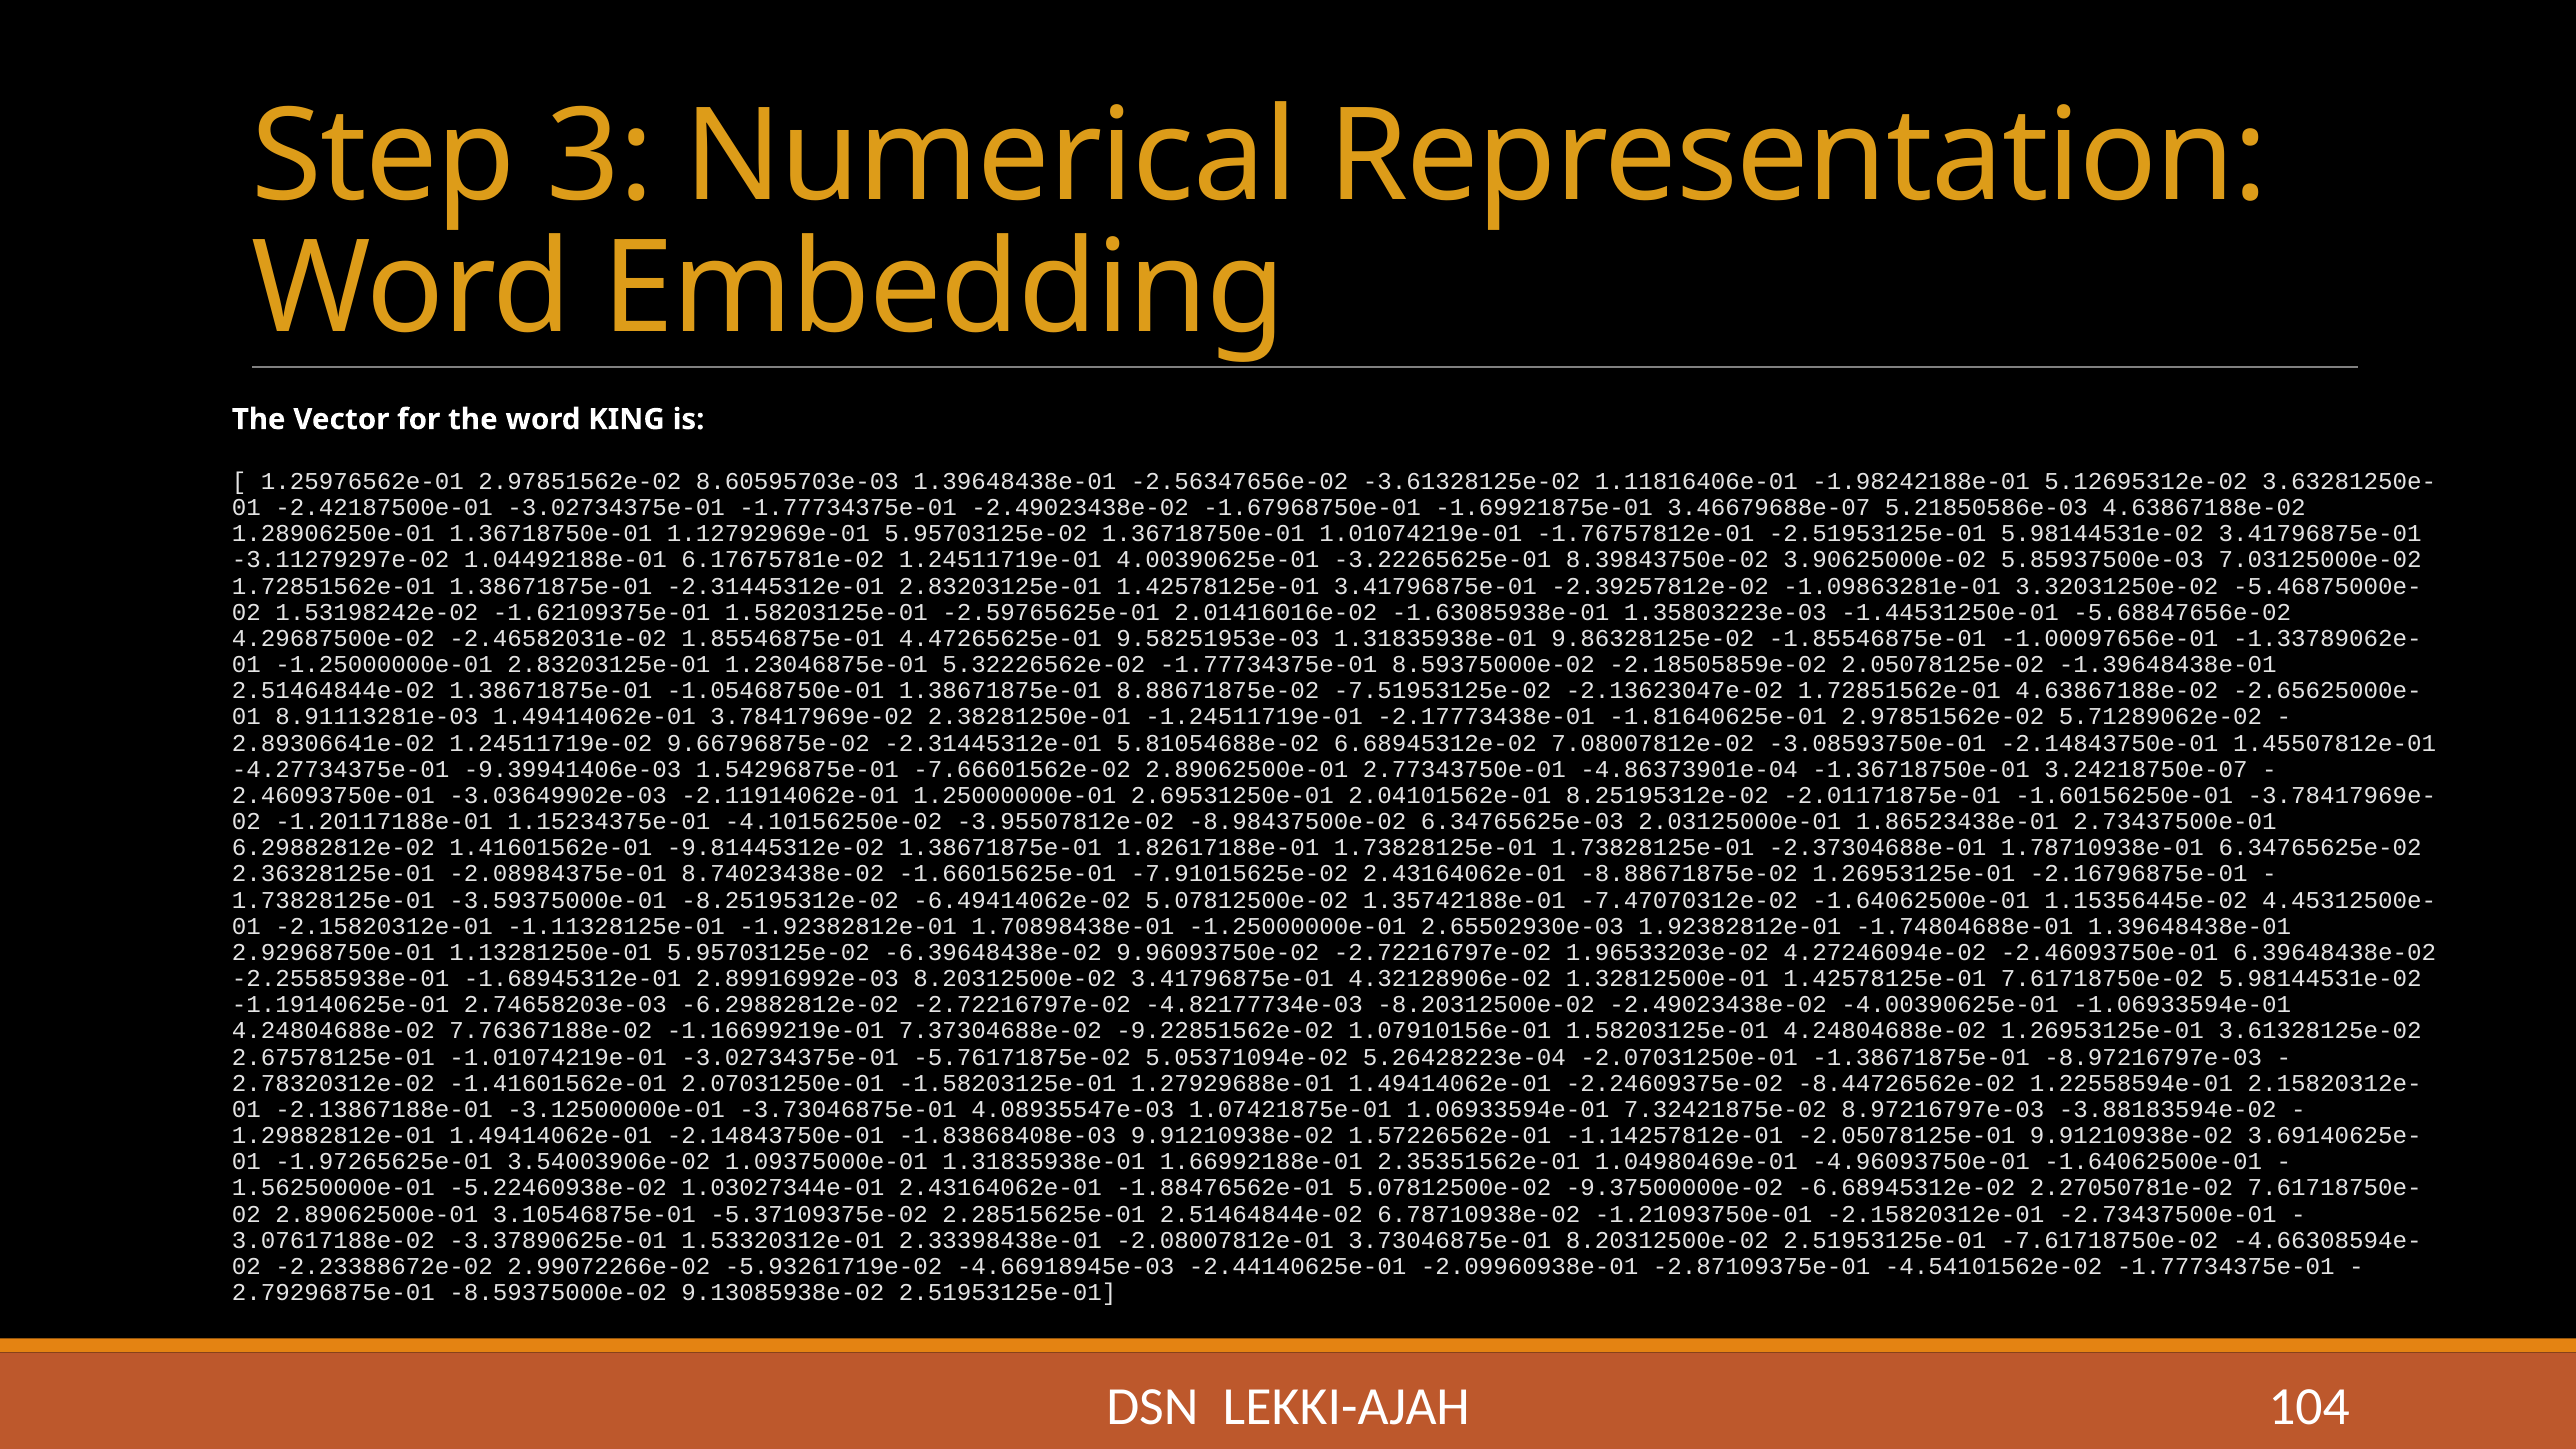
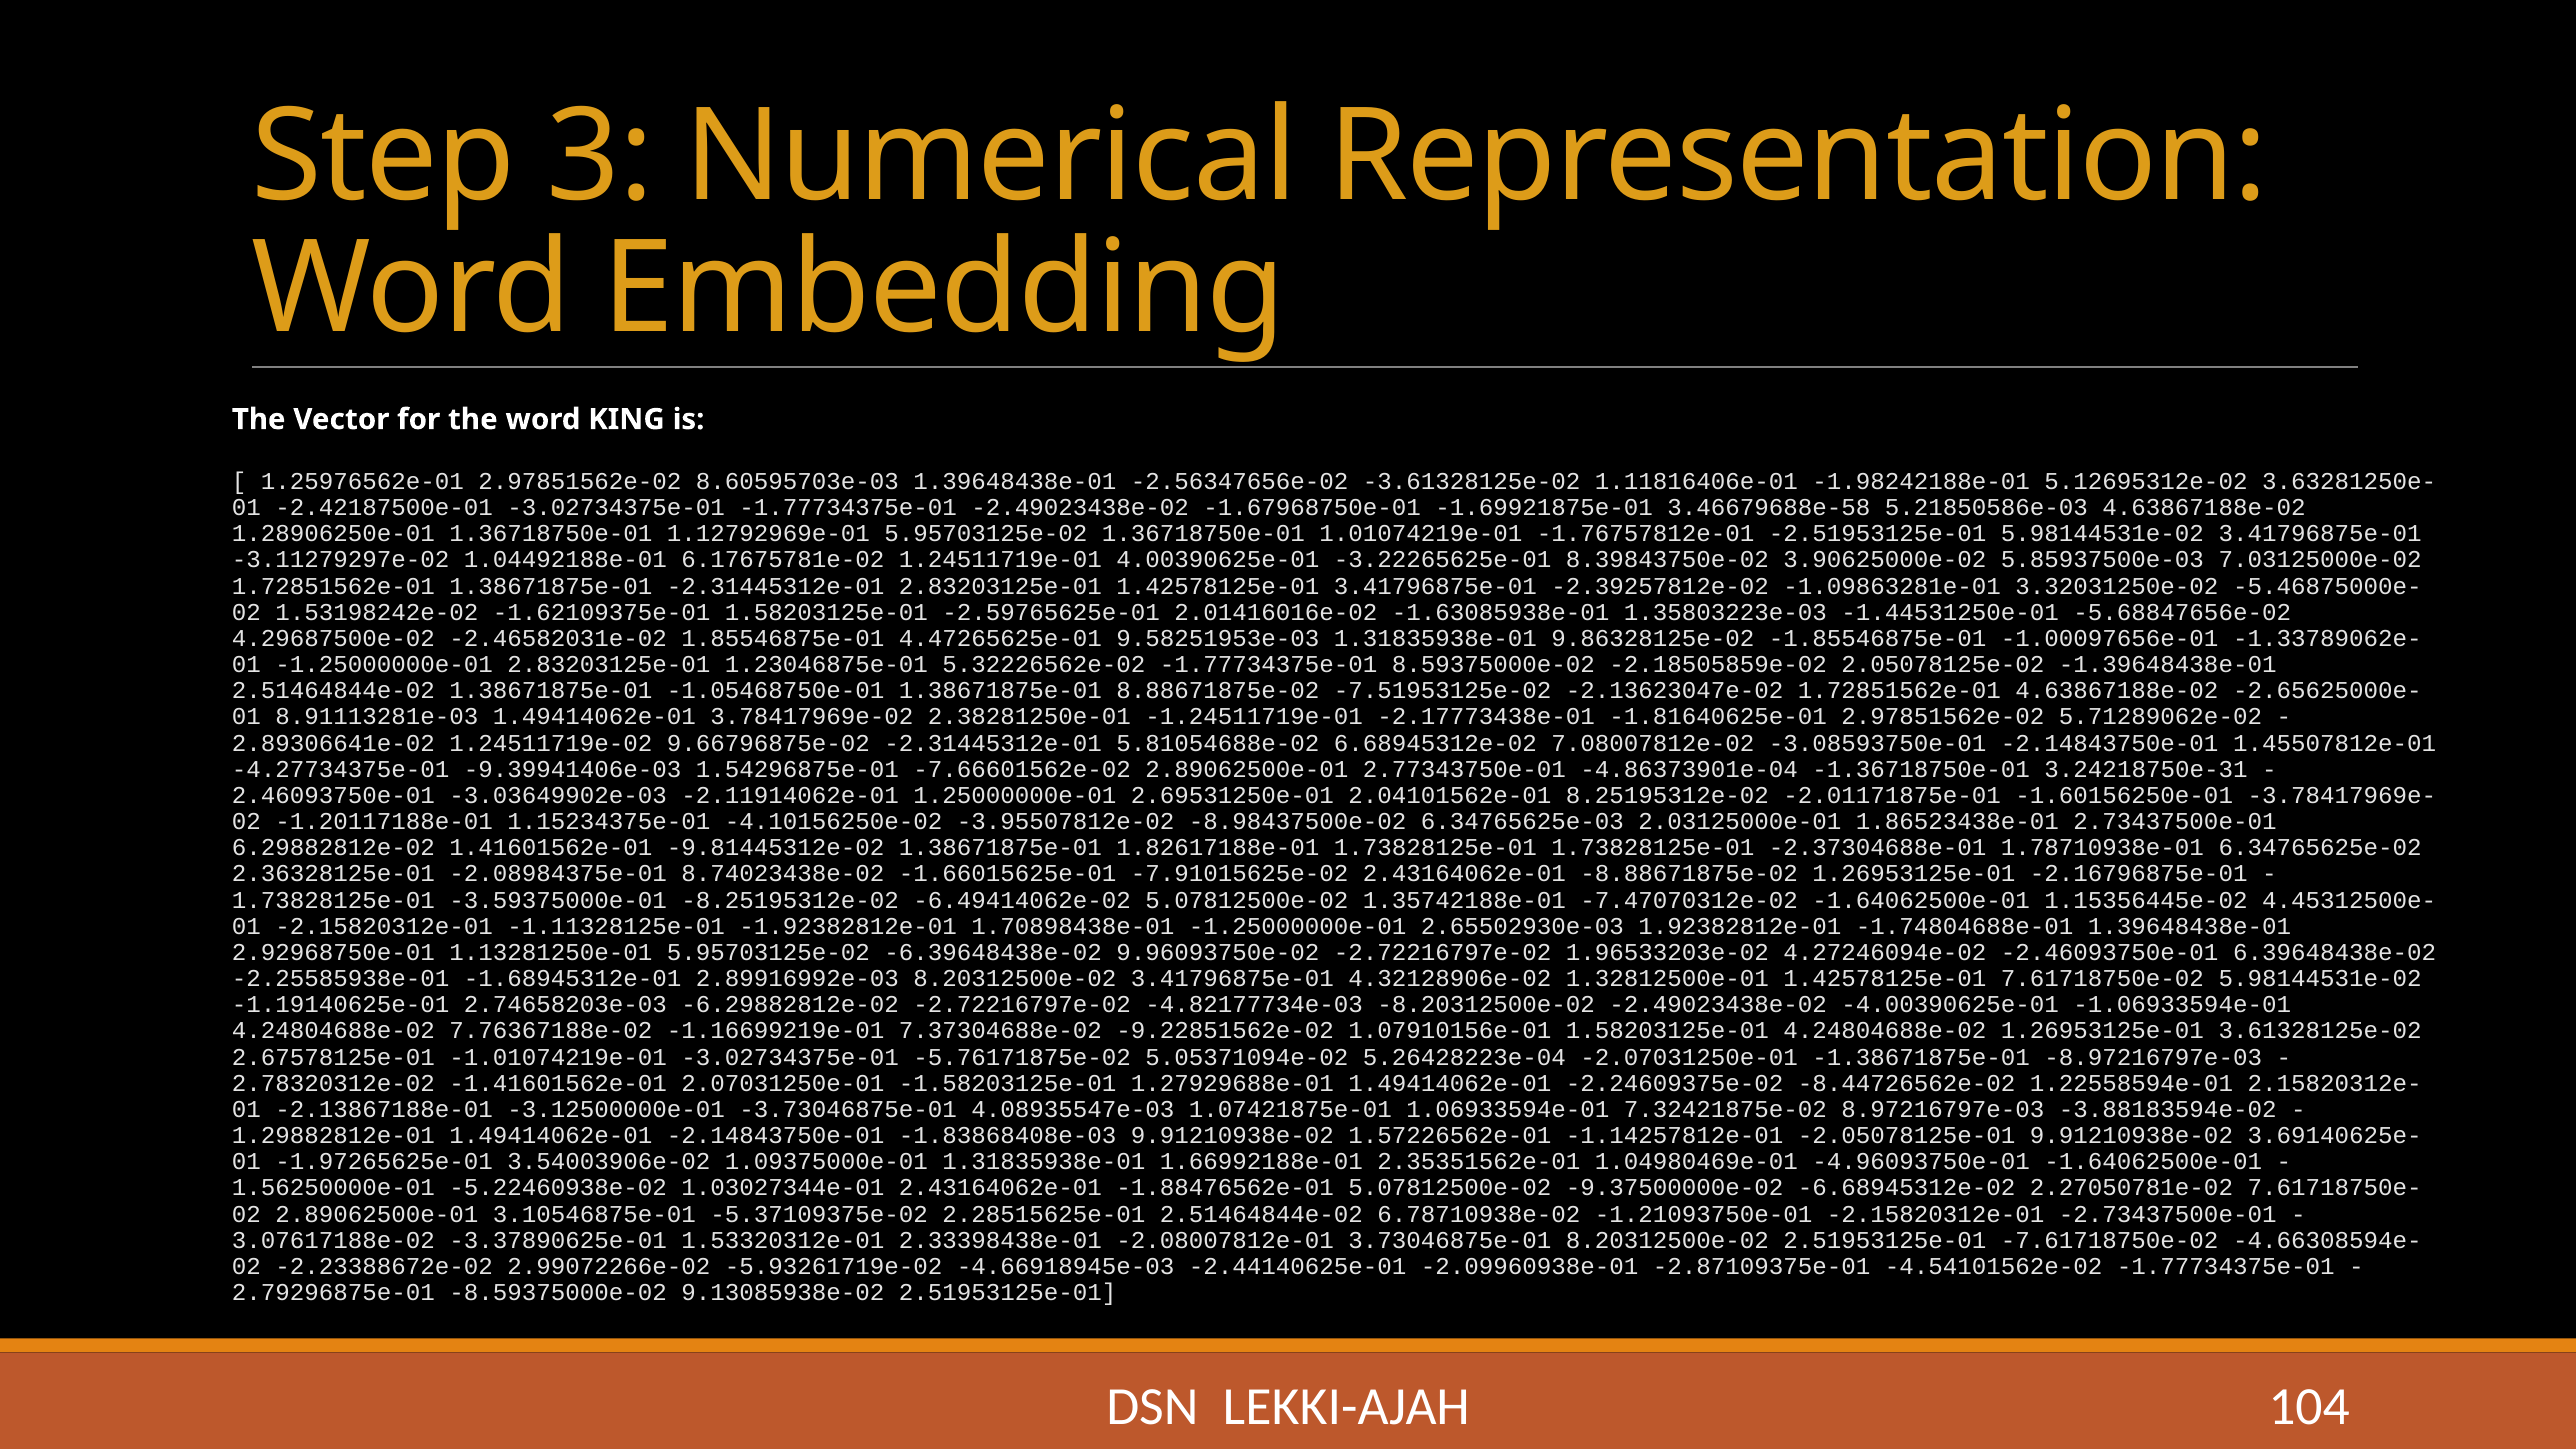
3.46679688e-07: 3.46679688e-07 -> 3.46679688e-58 (1769, 508)
3.24218750e-07: 3.24218750e-07 -> 3.24218750e-31 (2146, 769)
